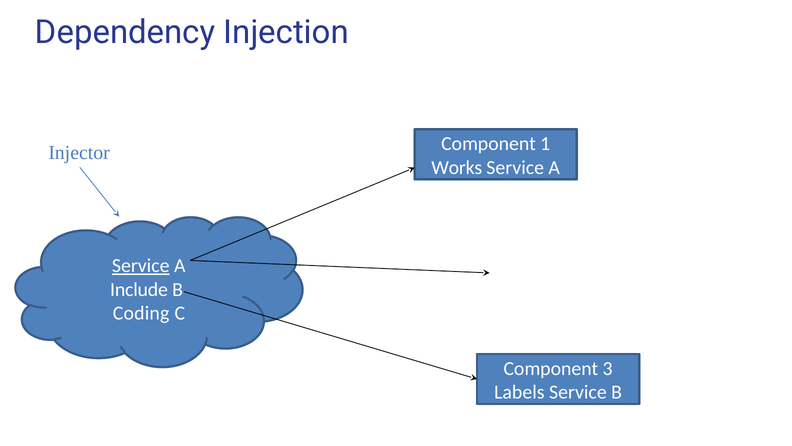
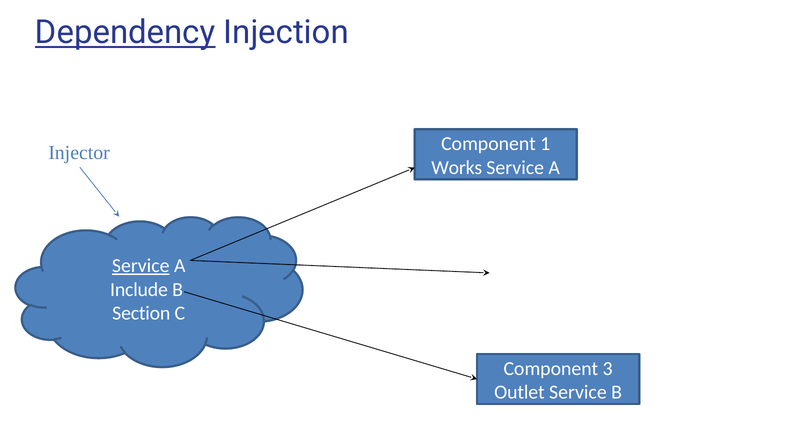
Dependency underline: none -> present (125, 33)
Coding: Coding -> Section (141, 313)
Labels: Labels -> Outlet (519, 392)
